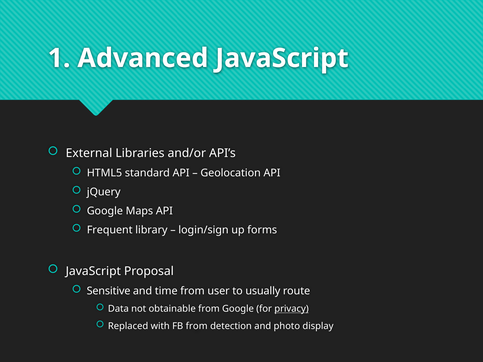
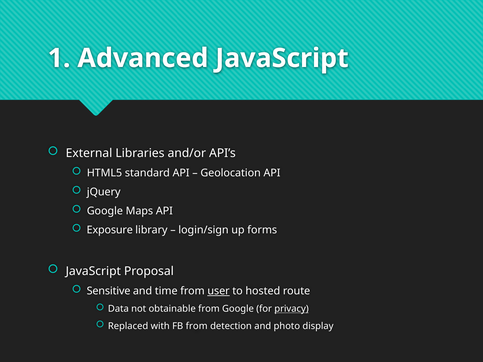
Frequent: Frequent -> Exposure (110, 230)
user underline: none -> present (219, 291)
usually: usually -> hosted (263, 291)
